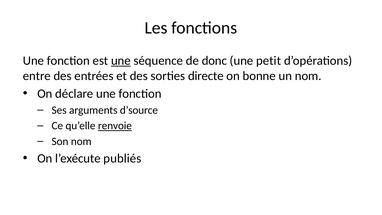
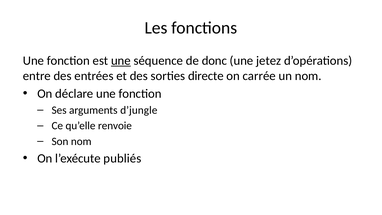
petit: petit -> jetez (269, 61)
bonne: bonne -> carrée (259, 76)
d’source: d’source -> d’jungle (139, 110)
renvoie underline: present -> none (115, 126)
